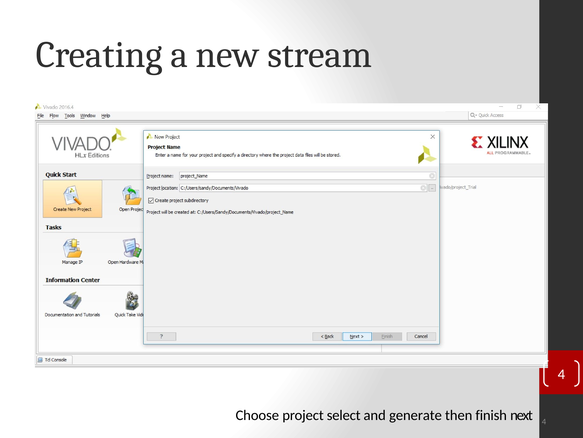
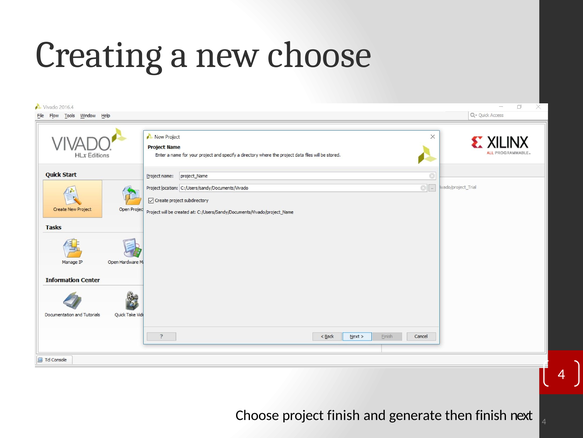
new stream: stream -> choose (320, 55)
project select: select -> finish (344, 415)
